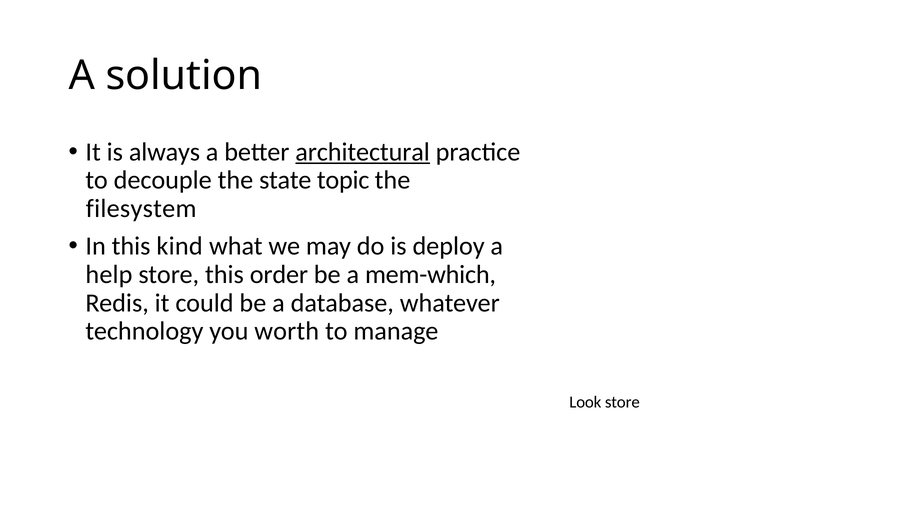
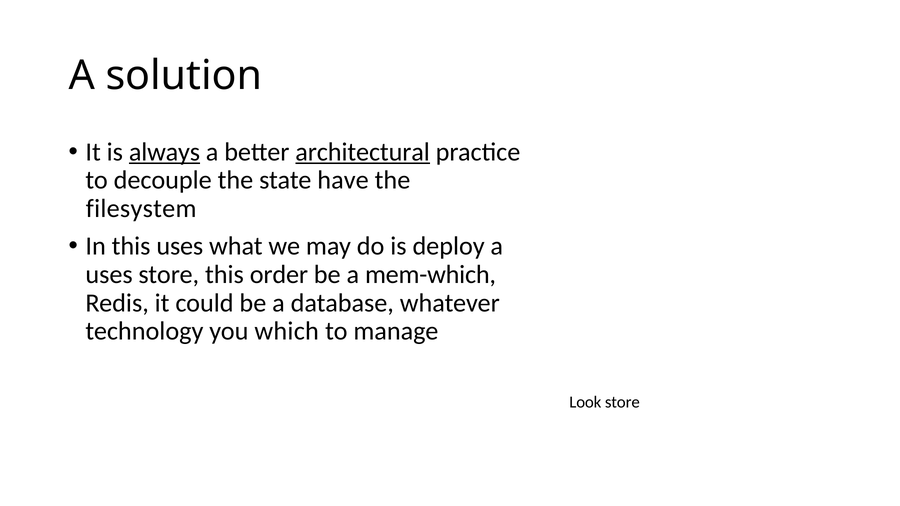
always underline: none -> present (164, 152)
topic: topic -> have (343, 180)
this kind: kind -> uses (180, 246)
help: help -> uses (109, 275)
worth: worth -> which (287, 331)
